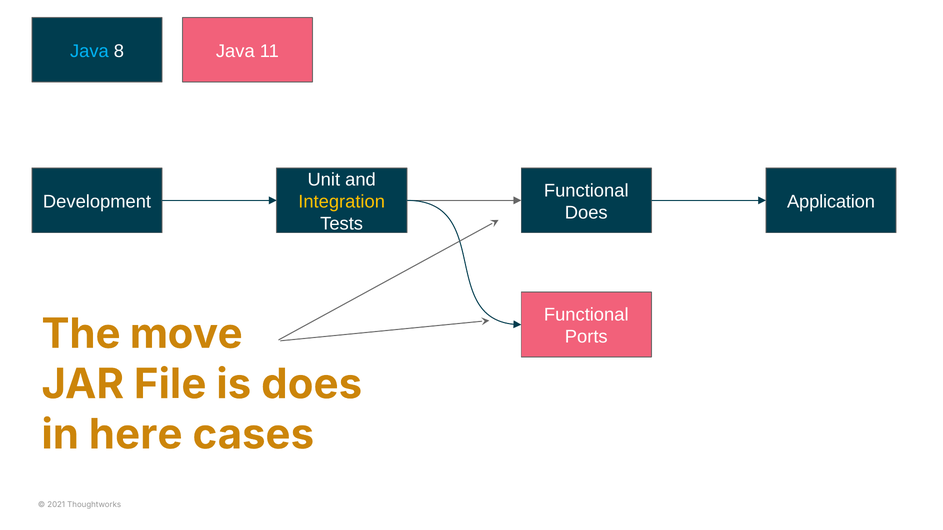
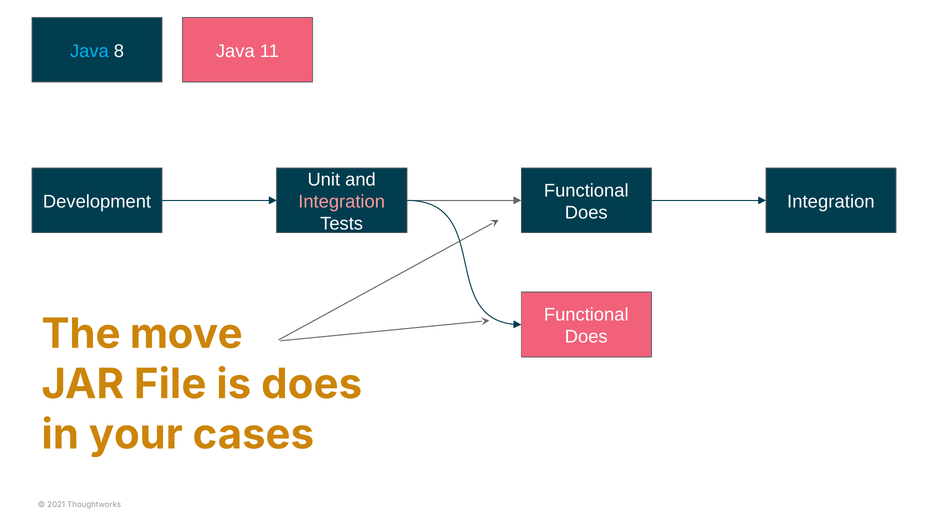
Integration colour: yellow -> pink (342, 202)
Application: Application -> Integration (831, 202)
Ports: Ports -> Does (586, 337)
here: here -> your (136, 435)
